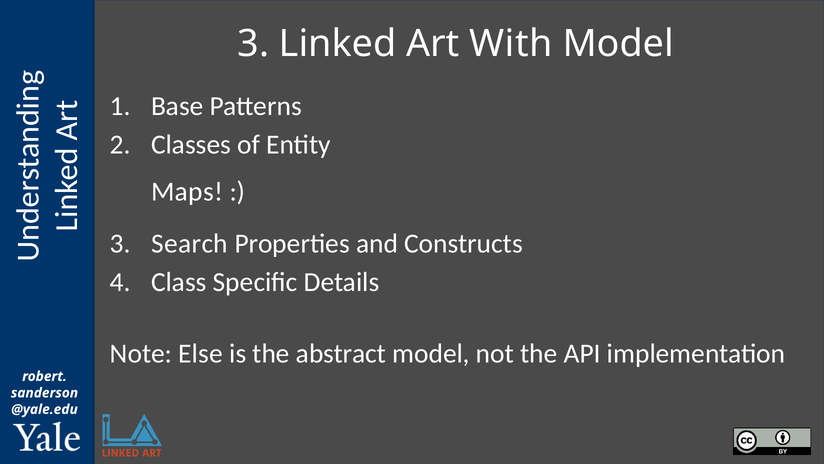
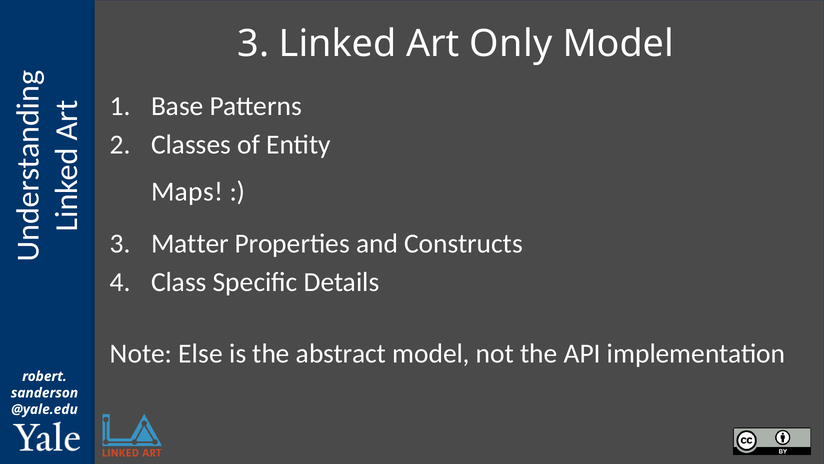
With: With -> Only (511, 44)
Search: Search -> Matter (190, 244)
